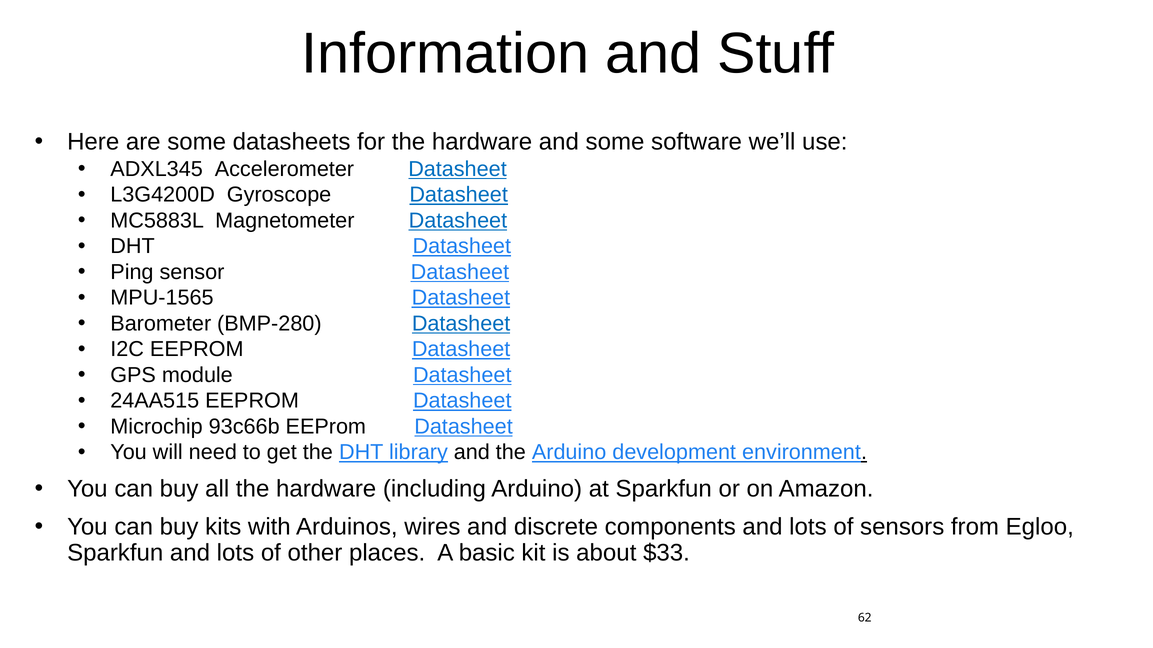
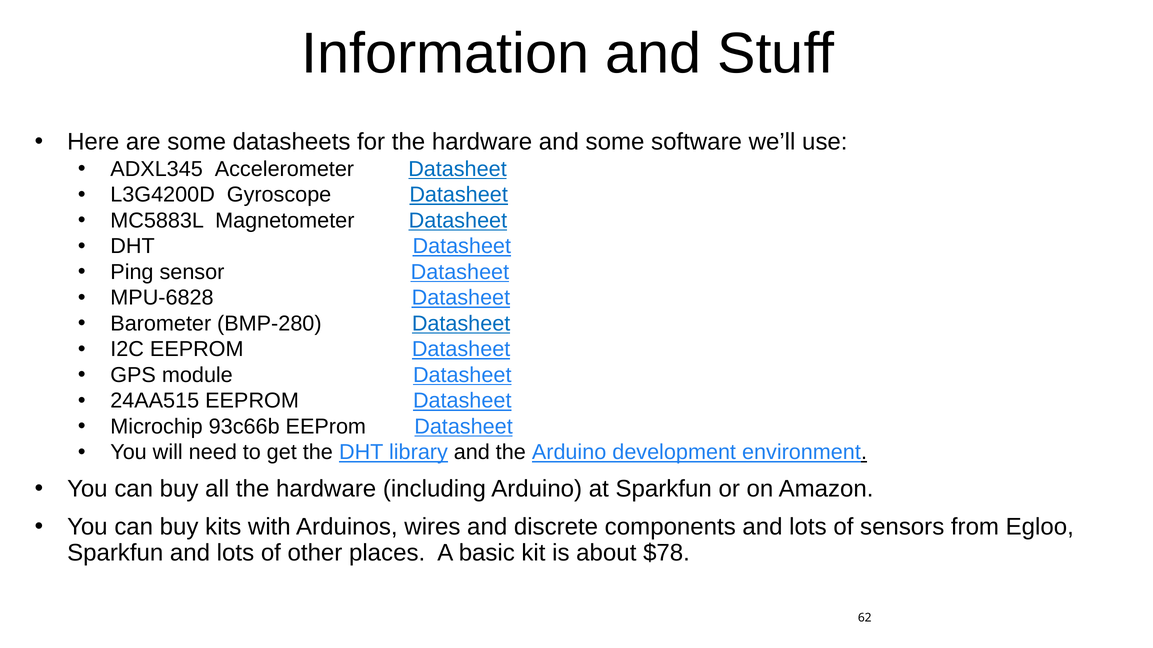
MPU-1565: MPU-1565 -> MPU-6828 (162, 298)
$33: $33 -> $78 (666, 553)
